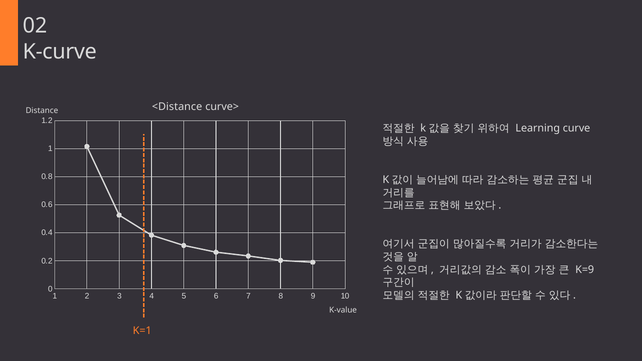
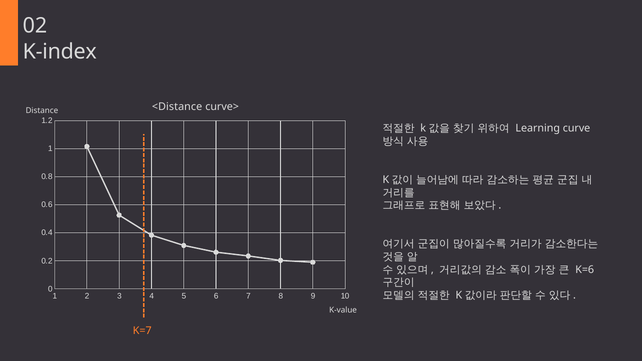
K-curve: K-curve -> K-index (60, 51)
K=9: K=9 -> K=6 (585, 270)
K=1: K=1 -> K=7 (142, 331)
